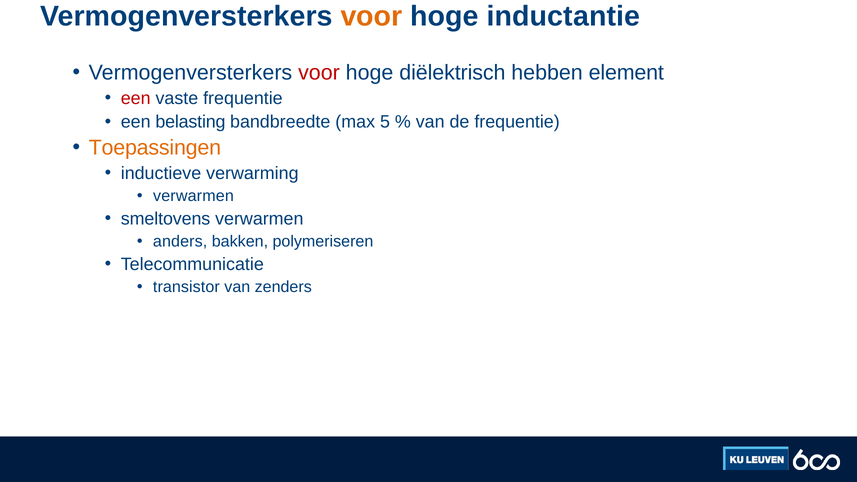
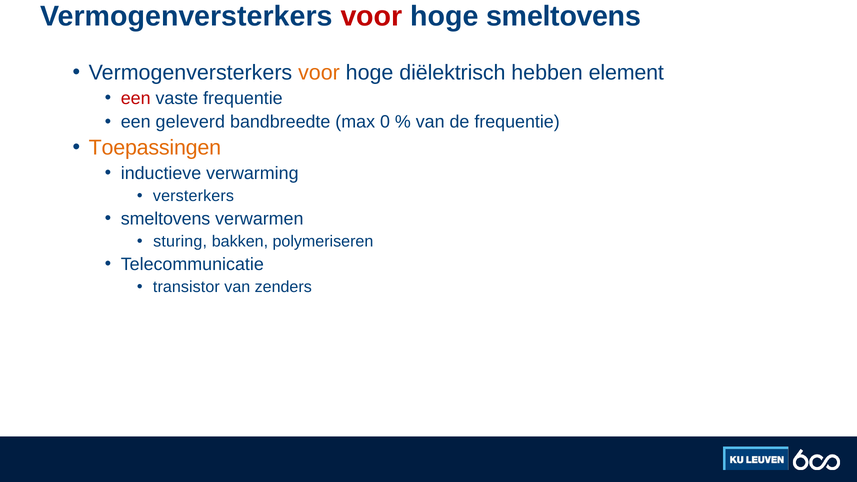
voor colour: orange -> red (372, 16)
hoge inductantie: inductantie -> smeltovens (564, 16)
voor colour: red -> orange (319, 73)
belasting: belasting -> geleverd (190, 122)
5: 5 -> 0 (385, 122)
verwarmen: verwarmen -> versterkers (193, 196)
anders: anders -> sturing (180, 242)
